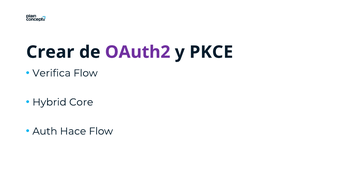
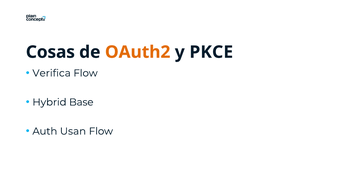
Crear: Crear -> Cosas (50, 52)
OAuth2 colour: purple -> orange (138, 52)
Core: Core -> Base (81, 102)
Hace: Hace -> Usan (73, 131)
